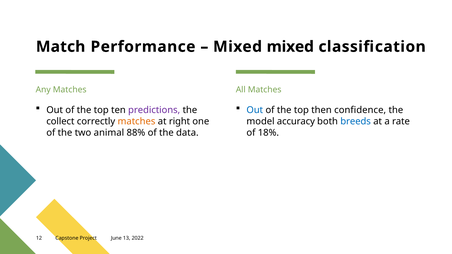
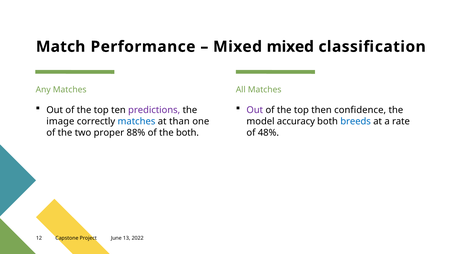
Out colour: blue -> purple (255, 110)
collect: collect -> image (60, 121)
matches colour: orange -> blue (137, 121)
right: right -> than (179, 121)
animal: animal -> proper (109, 133)
the data: data -> both (187, 133)
18%: 18% -> 48% (268, 133)
